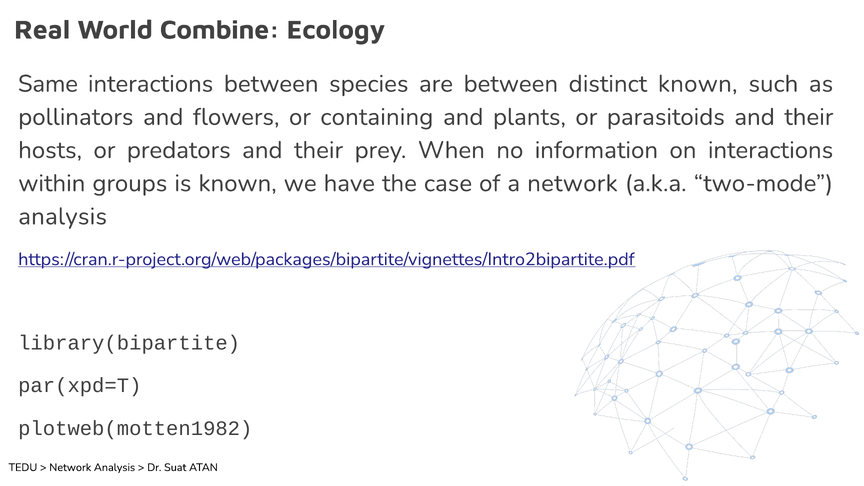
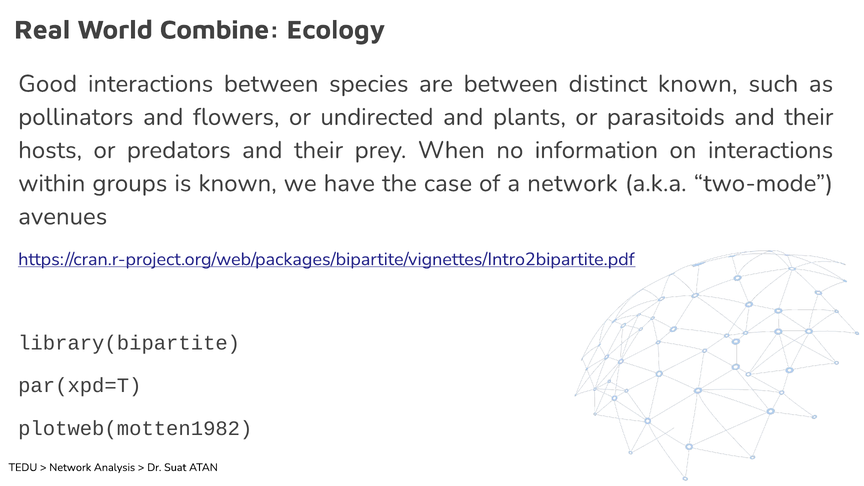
Same: Same -> Good (48, 84)
containing: containing -> undirected (377, 117)
analysis: analysis -> avenues (63, 216)
